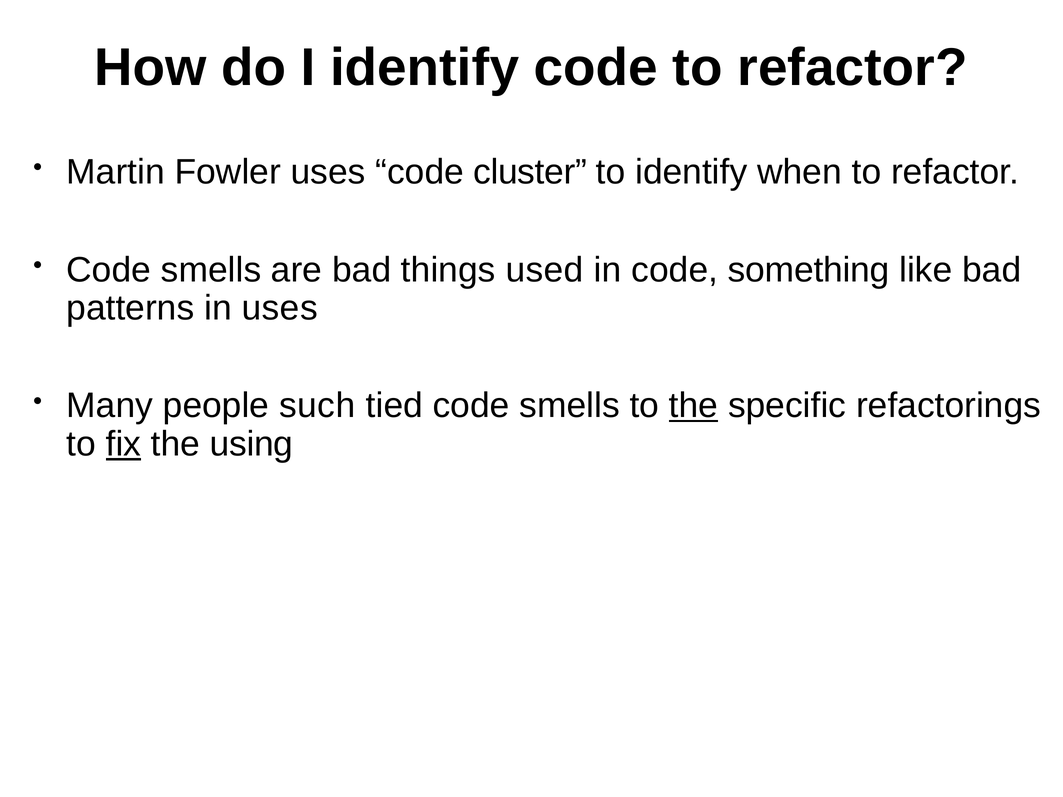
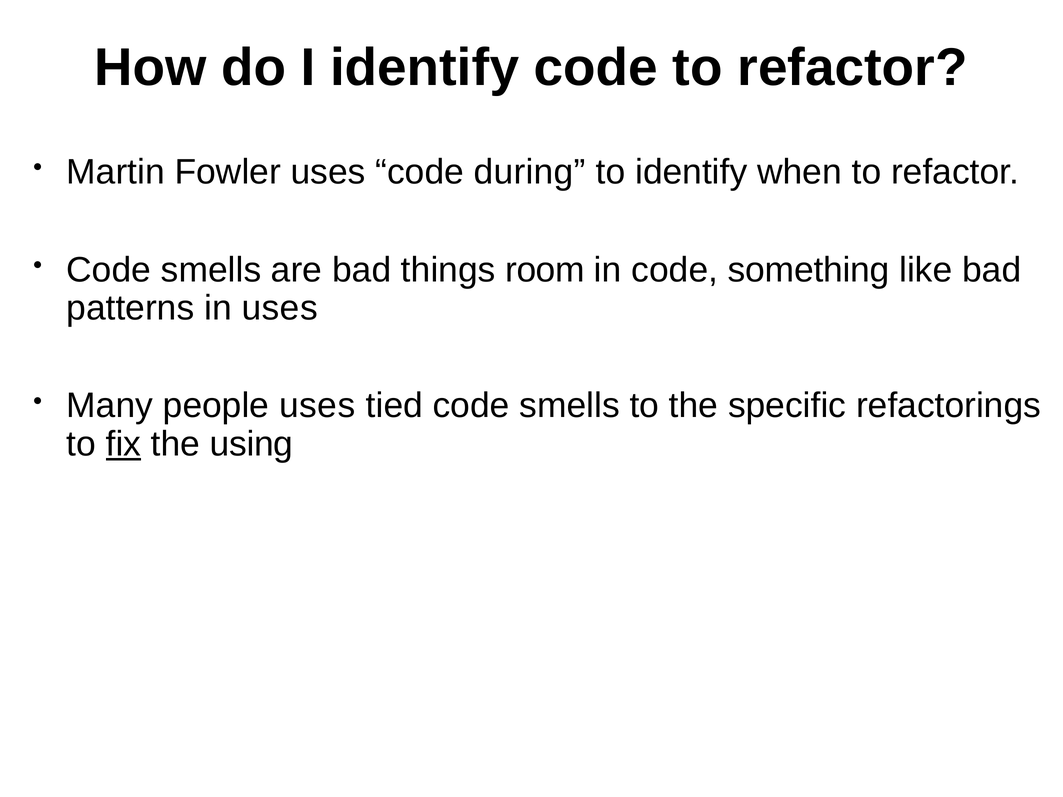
cluster: cluster -> during (530, 172)
used: used -> room (545, 270)
people such: such -> uses (317, 406)
the underline: present -> none (694, 406)
